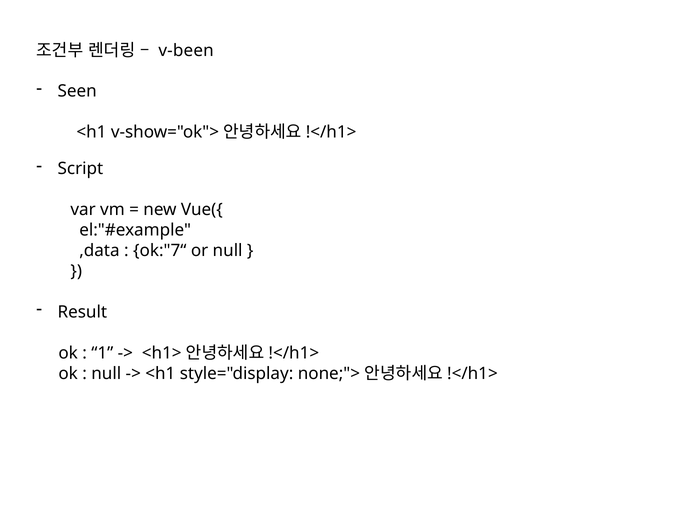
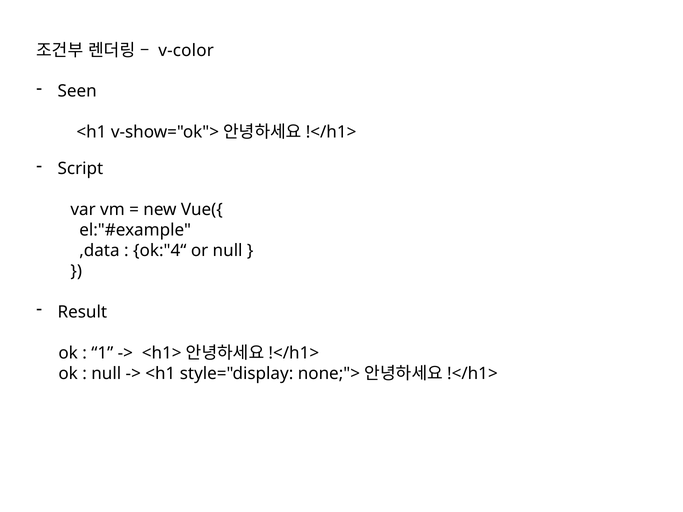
v-been: v-been -> v-color (186, 50)
ok:"7“: ok:"7“ -> ok:"4“ (160, 251)
